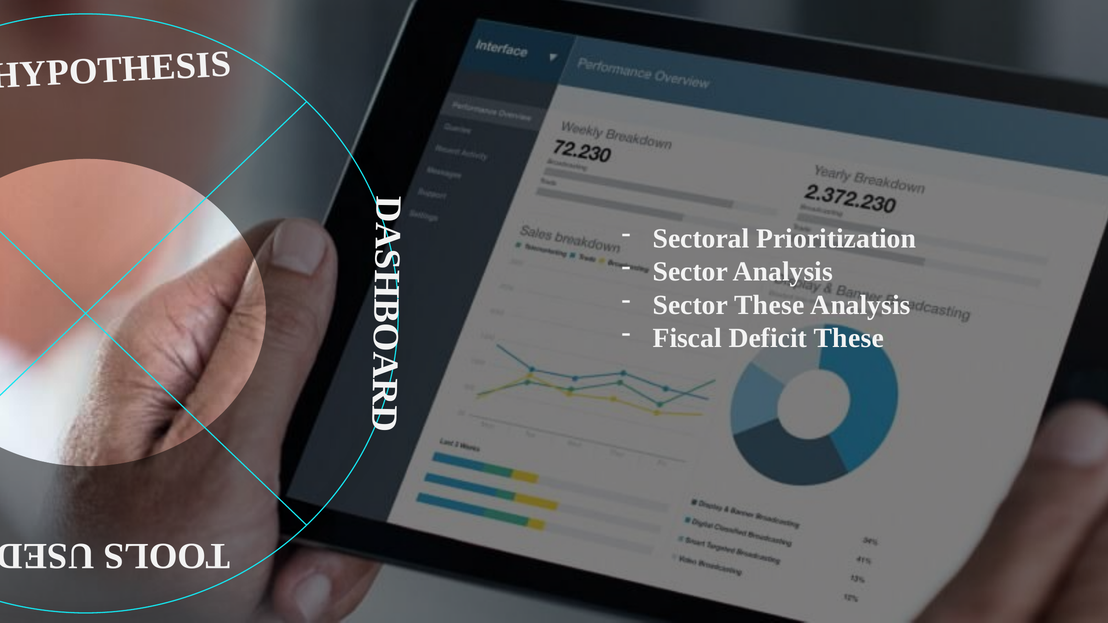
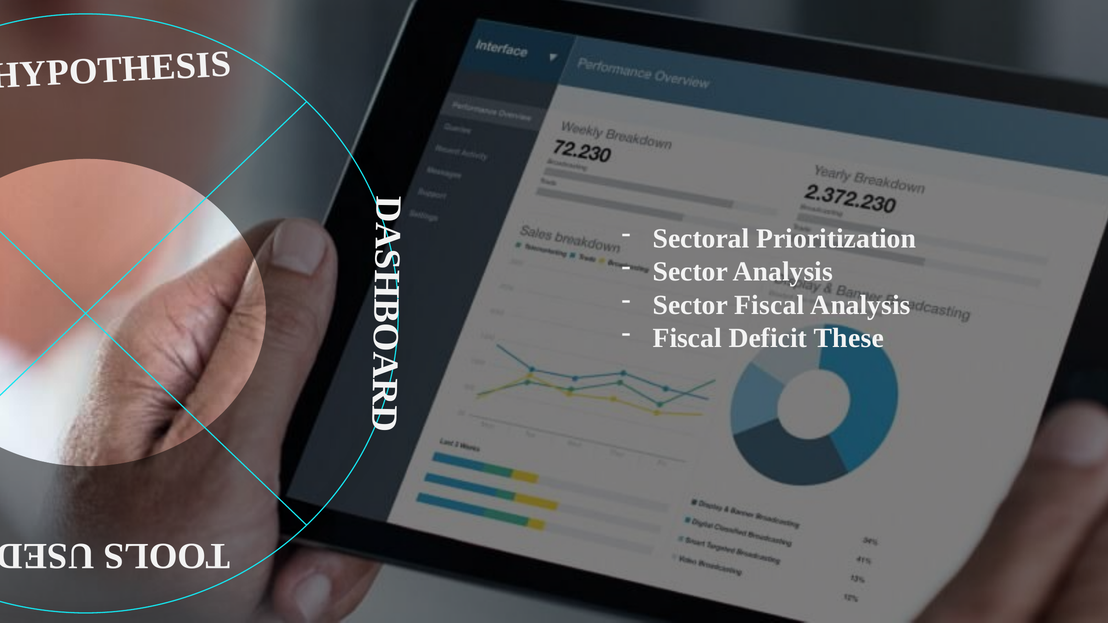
Sector These: These -> Fiscal (769, 305)
